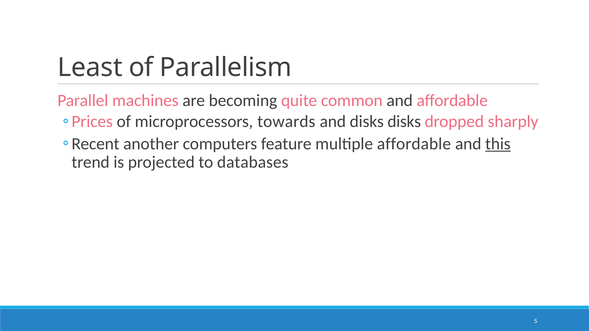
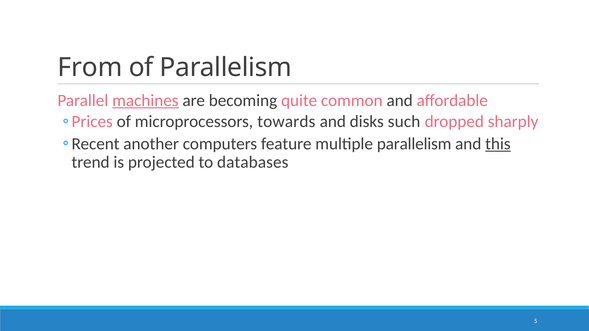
Least: Least -> From (90, 68)
machines underline: none -> present (145, 101)
disks disks: disks -> such (404, 122)
multiple affordable: affordable -> parallelism (414, 144)
